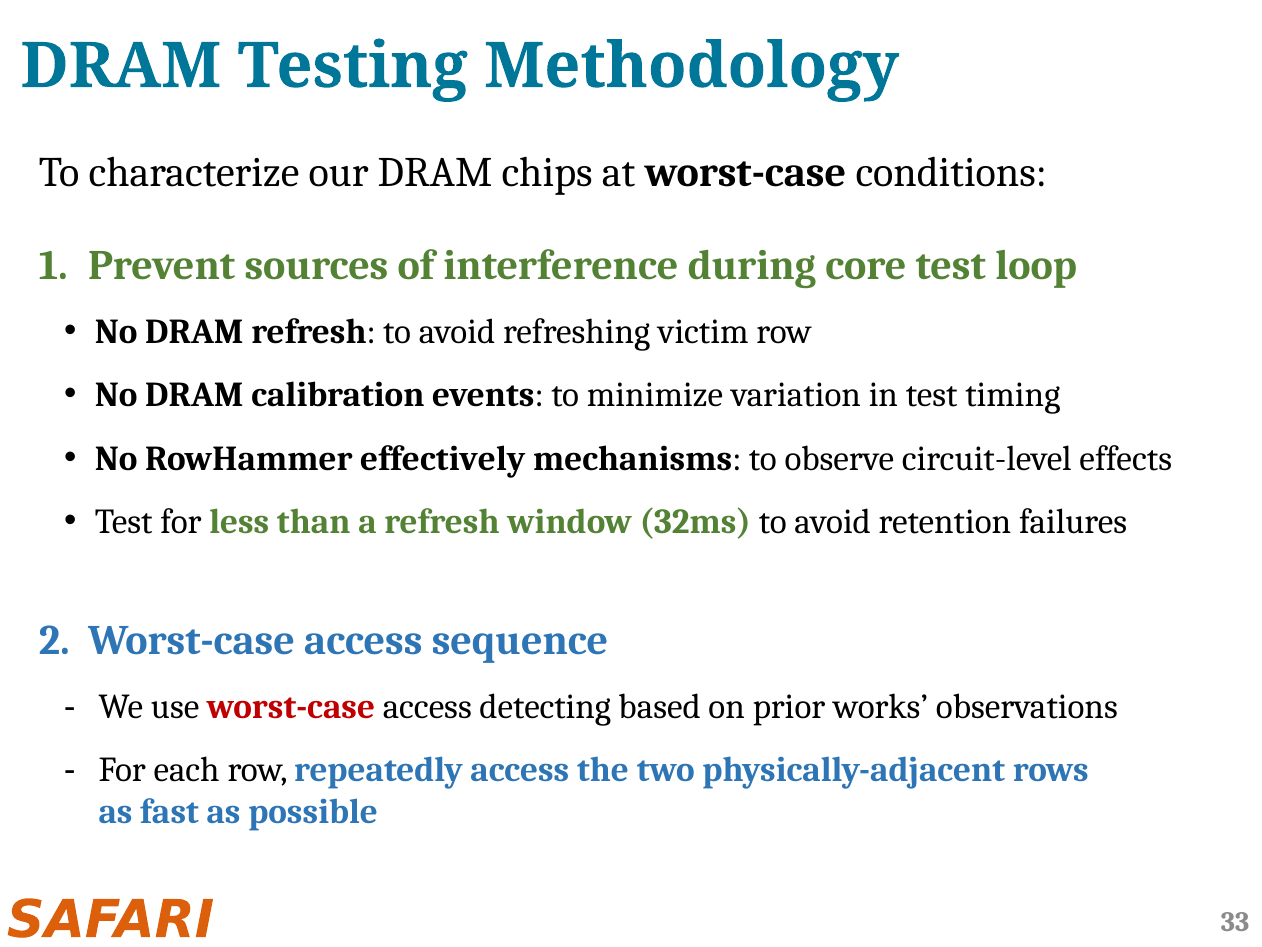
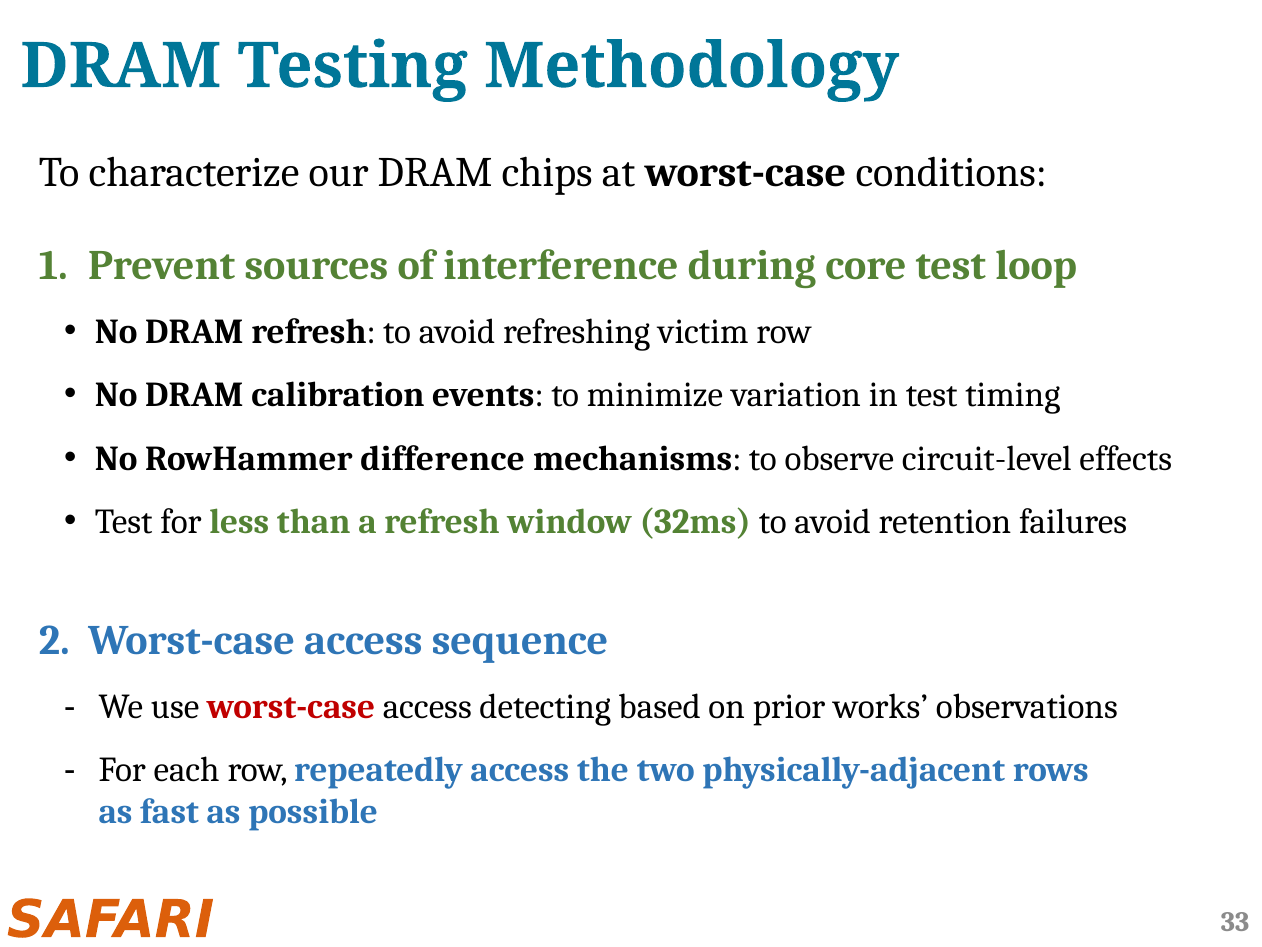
effectively: effectively -> difference (443, 458)
